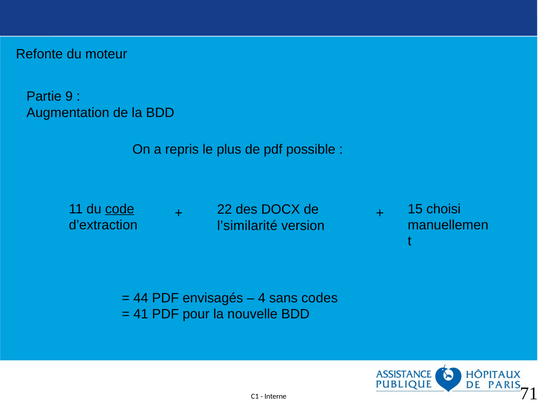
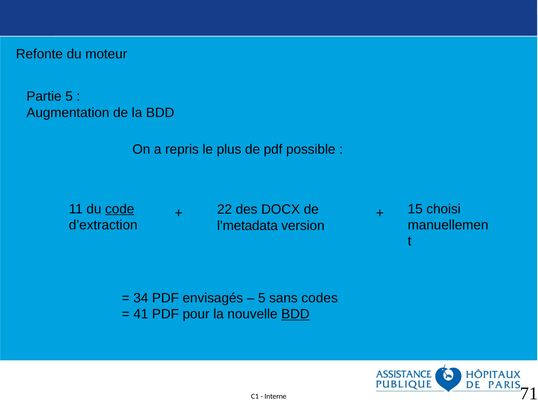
Partie 9: 9 -> 5 (69, 96)
l’similarité: l’similarité -> l’metadata (247, 225)
44: 44 -> 34 (141, 298)
4: 4 -> 5 (262, 298)
BDD underline: none -> present (295, 314)
